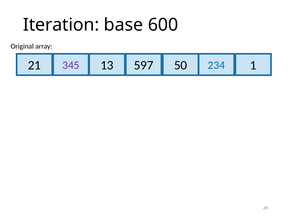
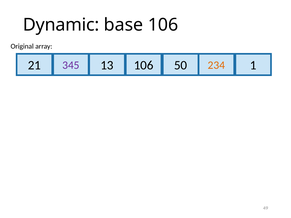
Iteration: Iteration -> Dynamic (61, 25)
base 600: 600 -> 106 (163, 25)
13 597: 597 -> 106 (144, 65)
234 colour: blue -> orange (216, 65)
